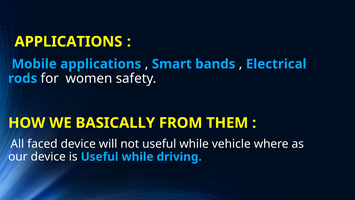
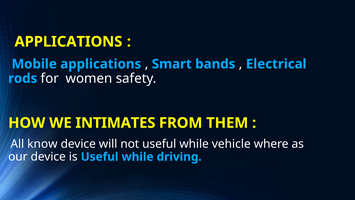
BASICALLY: BASICALLY -> INTIMATES (115, 123)
faced: faced -> know (42, 144)
